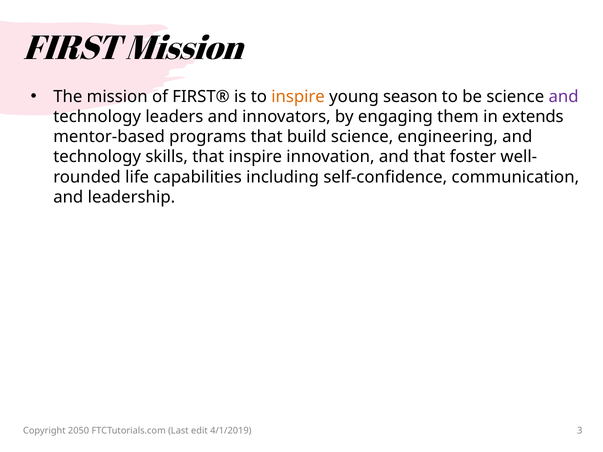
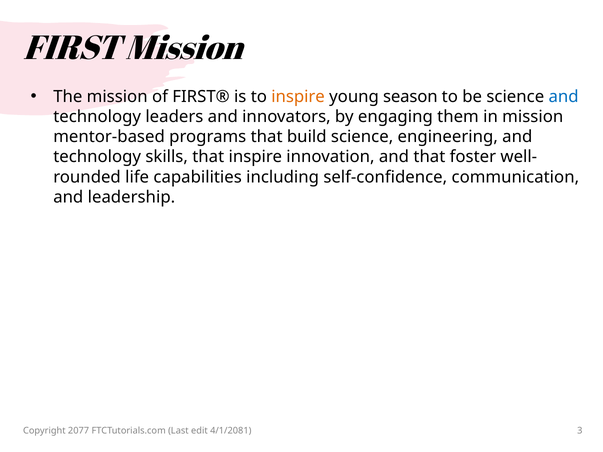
and colour: purple -> blue (564, 97)
in extends: extends -> mission (533, 117)
2050: 2050 -> 2077 (79, 431)
4/1/2019: 4/1/2019 -> 4/1/2081 (231, 431)
